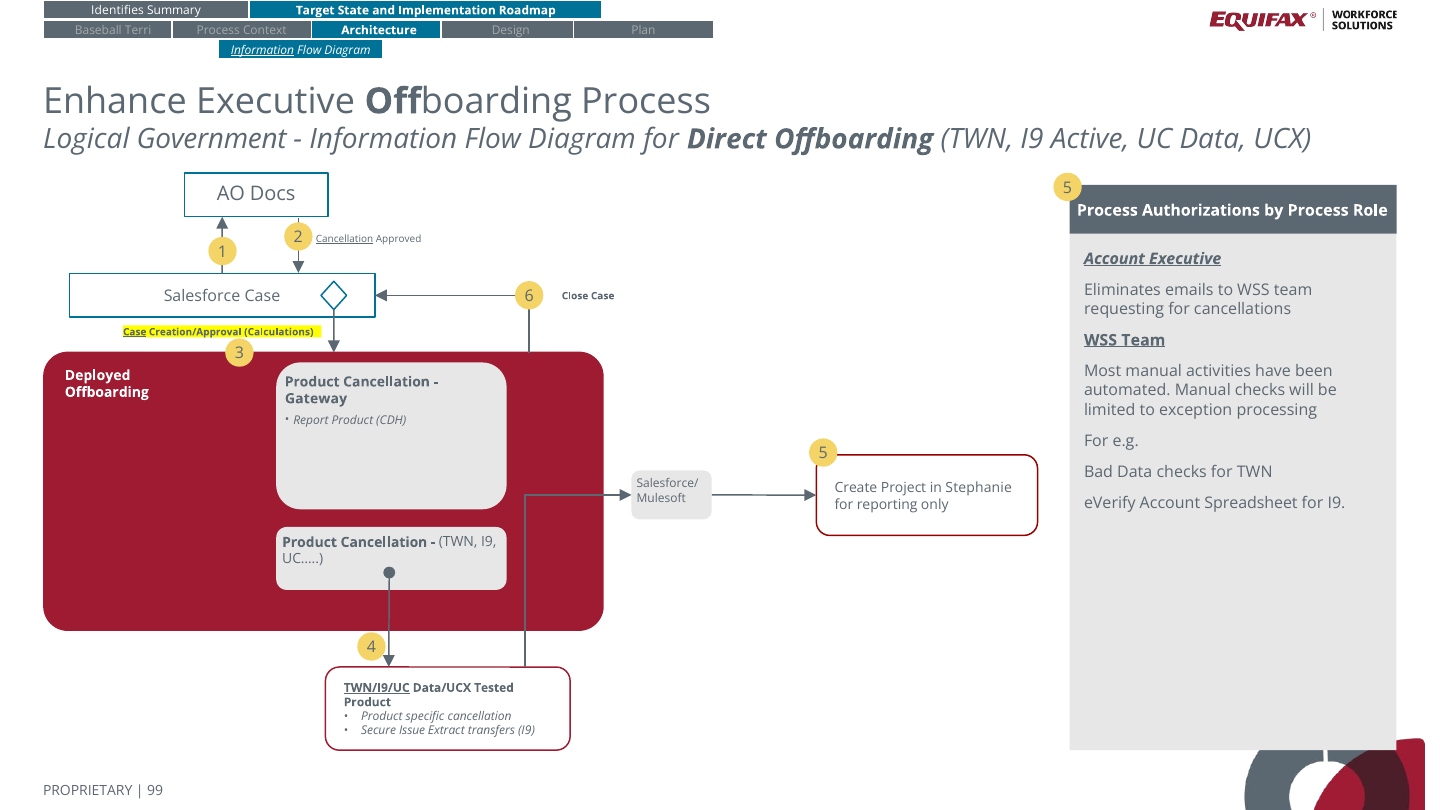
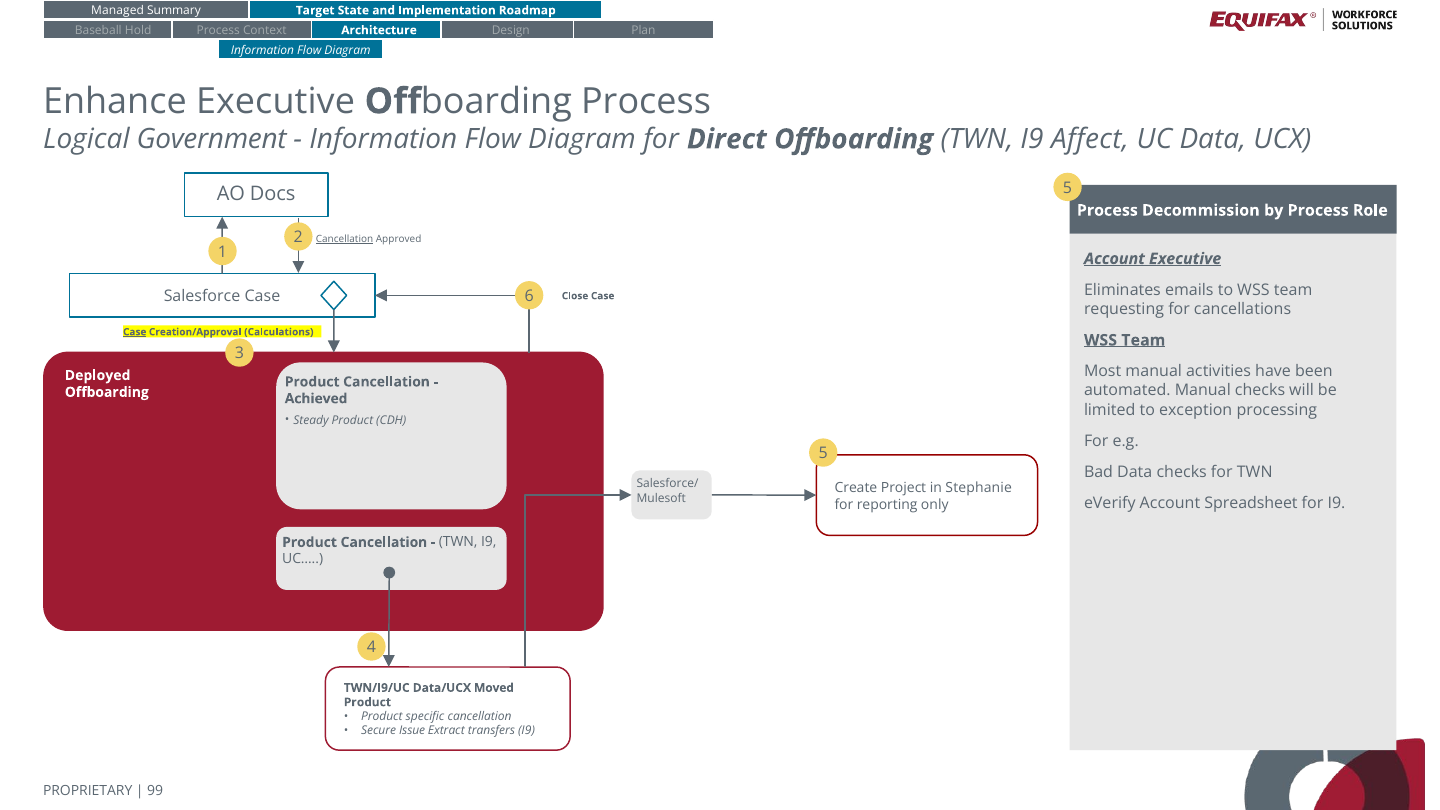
Identifies: Identifies -> Managed (118, 10)
Terri: Terri -> Hold (138, 30)
Information underline: present -> none (262, 50)
Active: Active -> Affect (1090, 139)
Authorizations: Authorizations -> Decommission (1201, 210)
Gateway: Gateway -> Achieved (316, 399)
Report: Report -> Steady (311, 420)
TWN/I9/UC underline: present -> none (377, 688)
Tested: Tested -> Moved (494, 688)
